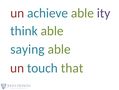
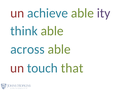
saying: saying -> across (27, 49)
